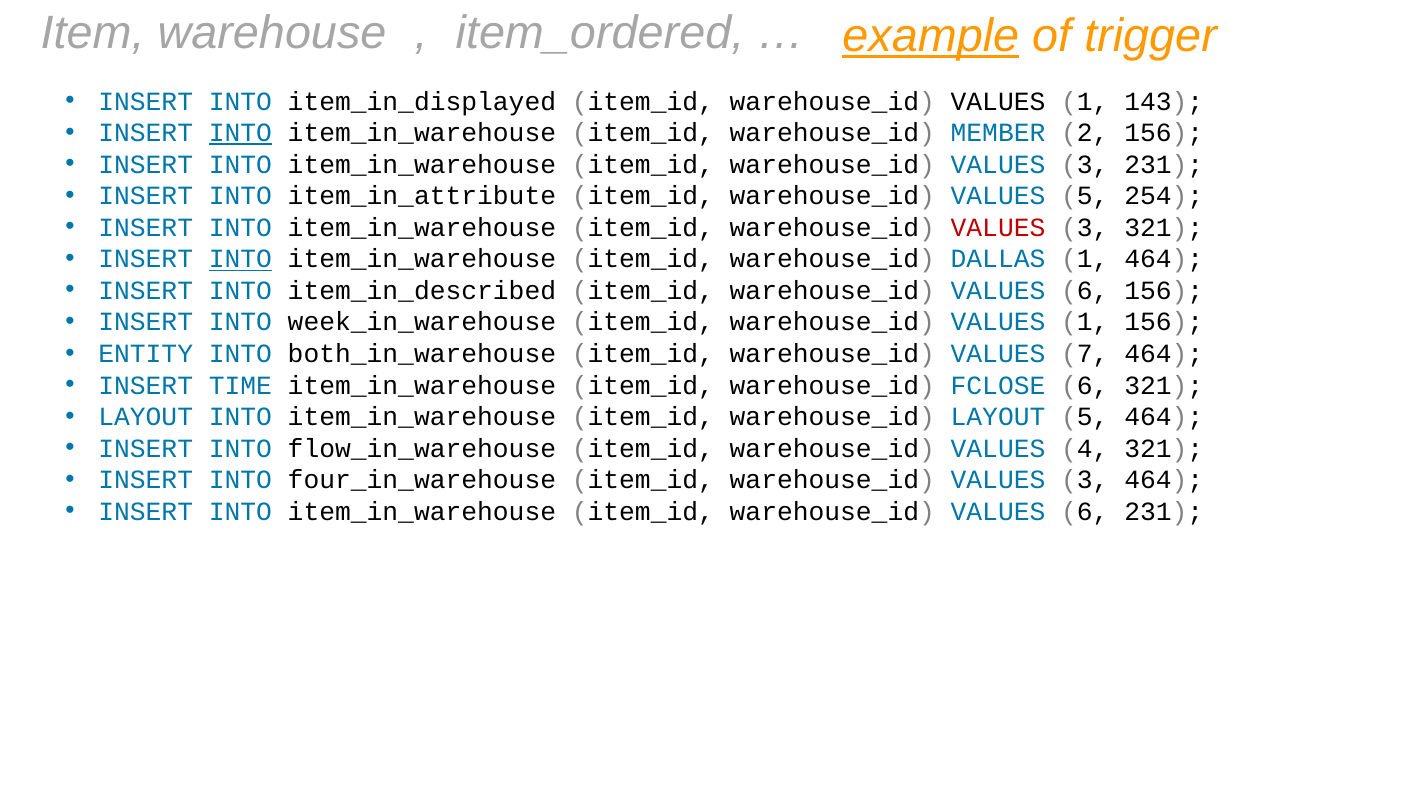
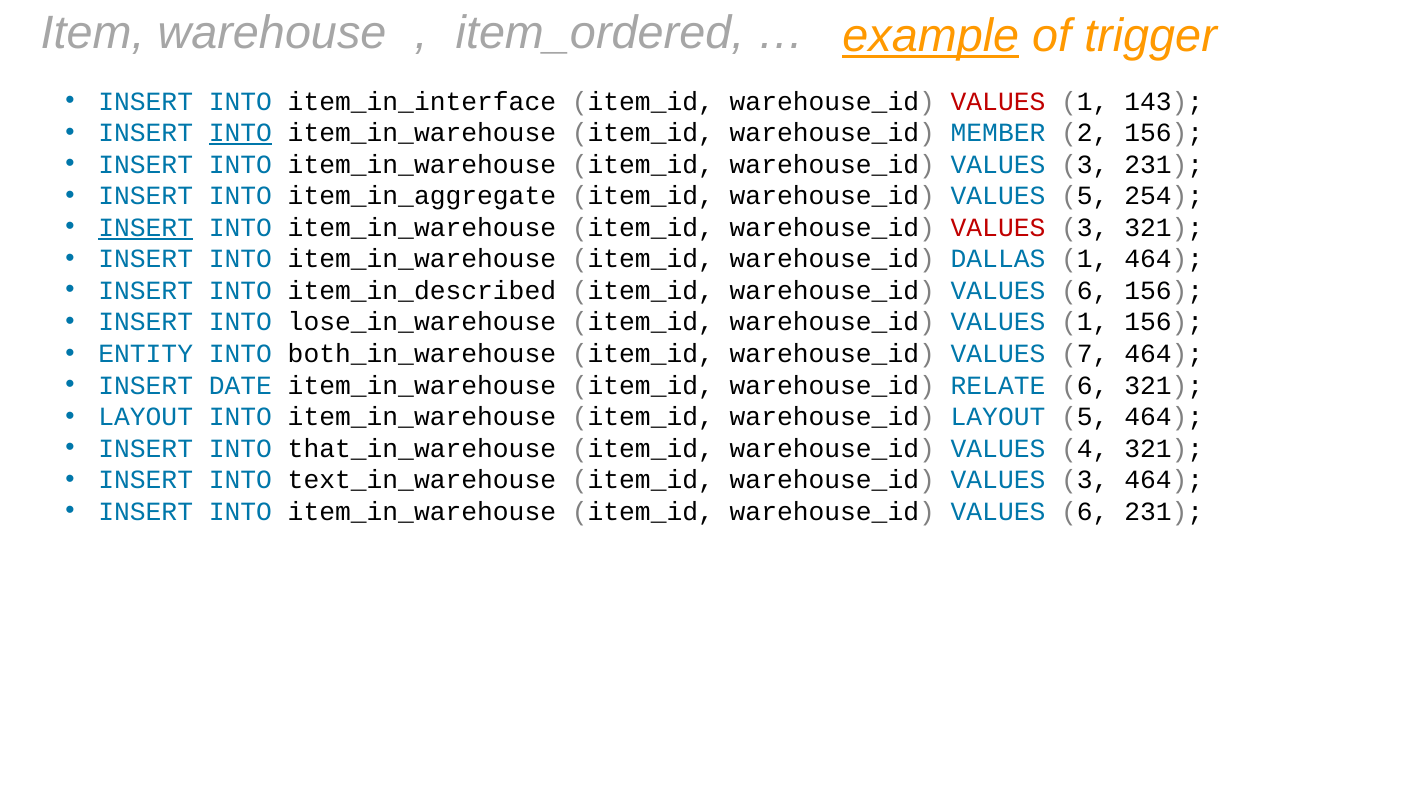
item_in_displayed: item_in_displayed -> item_in_interface (422, 101)
VALUES colour: black -> red (998, 101)
item_in_attribute: item_in_attribute -> item_in_aggregate (422, 196)
INSERT underline: none -> present (146, 228)
INTO underline: present -> none (240, 259)
week_in_warehouse: week_in_warehouse -> lose_in_warehouse (422, 322)
TIME: TIME -> DATE (240, 385)
FCLOSE: FCLOSE -> RELATE (998, 385)
flow_in_warehouse: flow_in_warehouse -> that_in_warehouse (422, 449)
four_in_warehouse: four_in_warehouse -> text_in_warehouse (422, 480)
